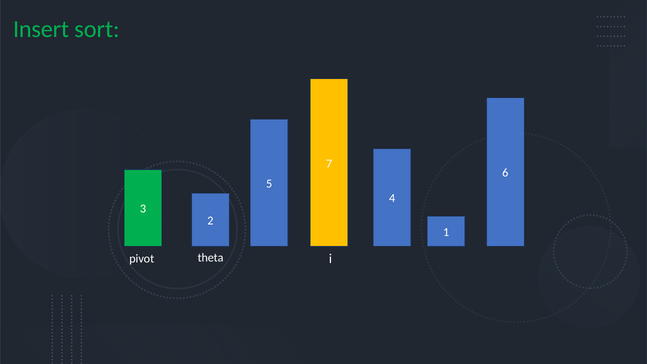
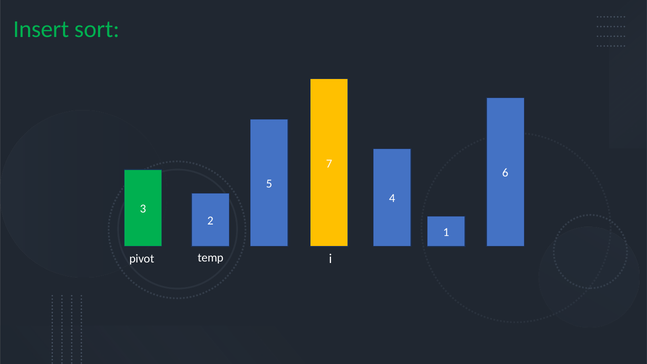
theta: theta -> temp (211, 258)
